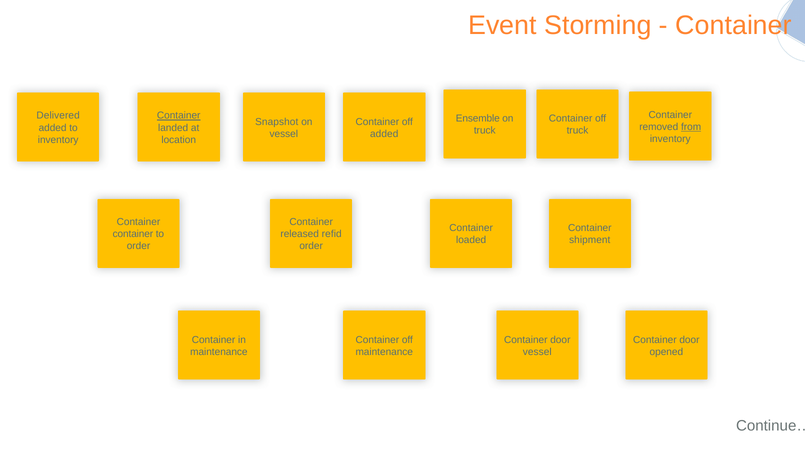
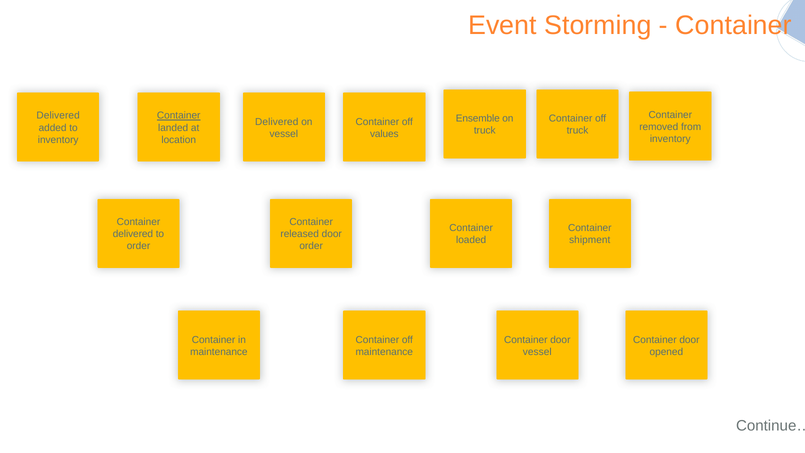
Snapshot: Snapshot -> Delivered (277, 122)
from underline: present -> none (691, 127)
added: added -> values (384, 134)
container: container -> delivered (133, 234)
released refid: refid -> door (332, 234)
